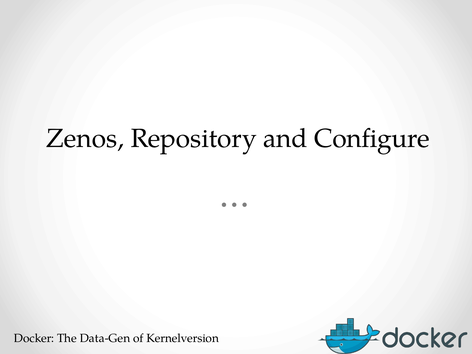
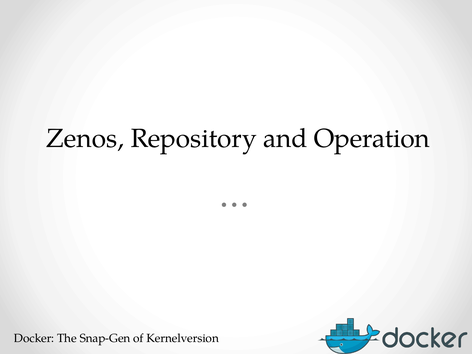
Configure: Configure -> Operation (372, 138)
Data-Gen: Data-Gen -> Snap-Gen (105, 338)
